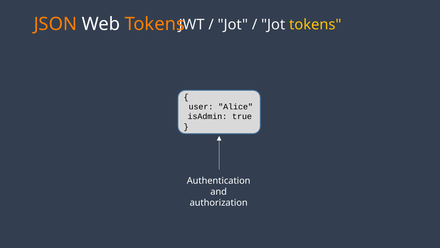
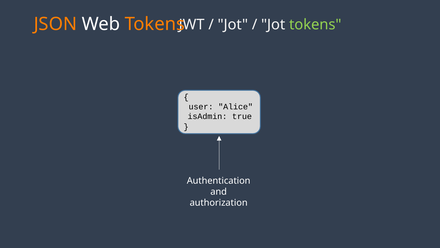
tokens colour: yellow -> light green (315, 25)
